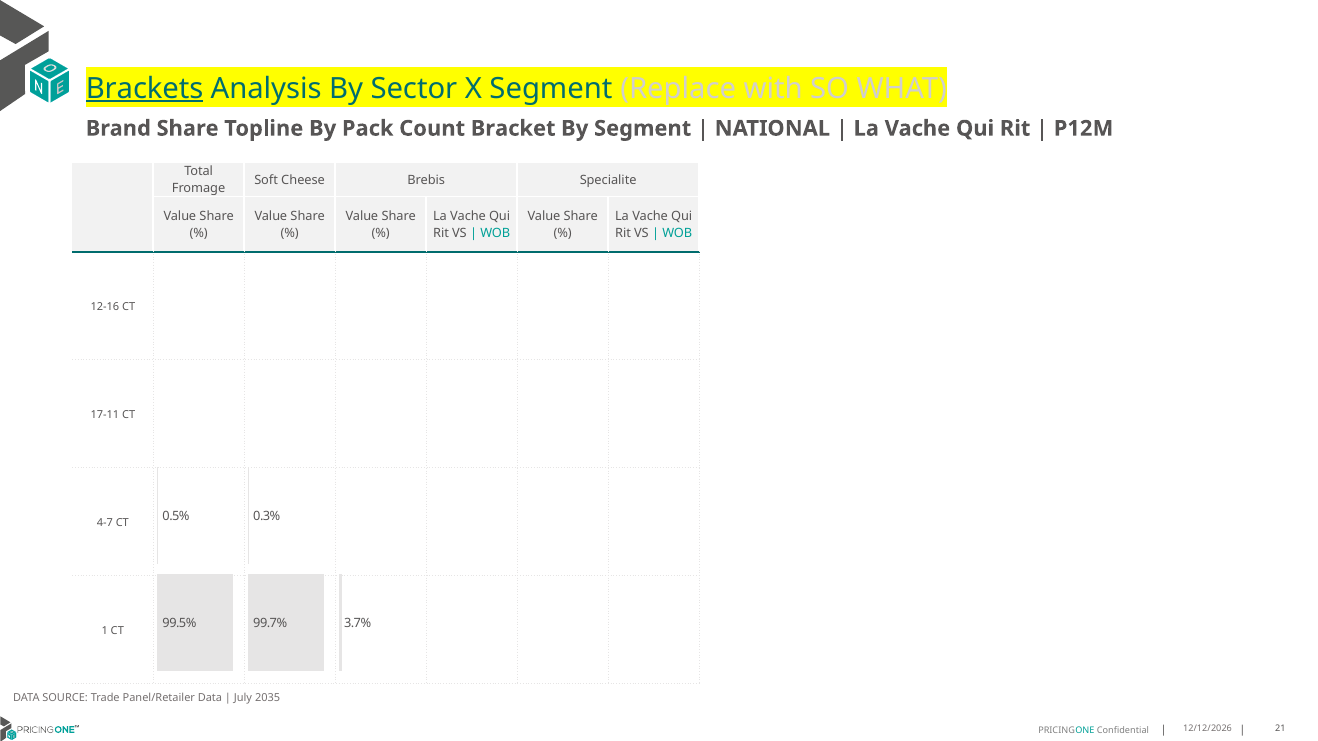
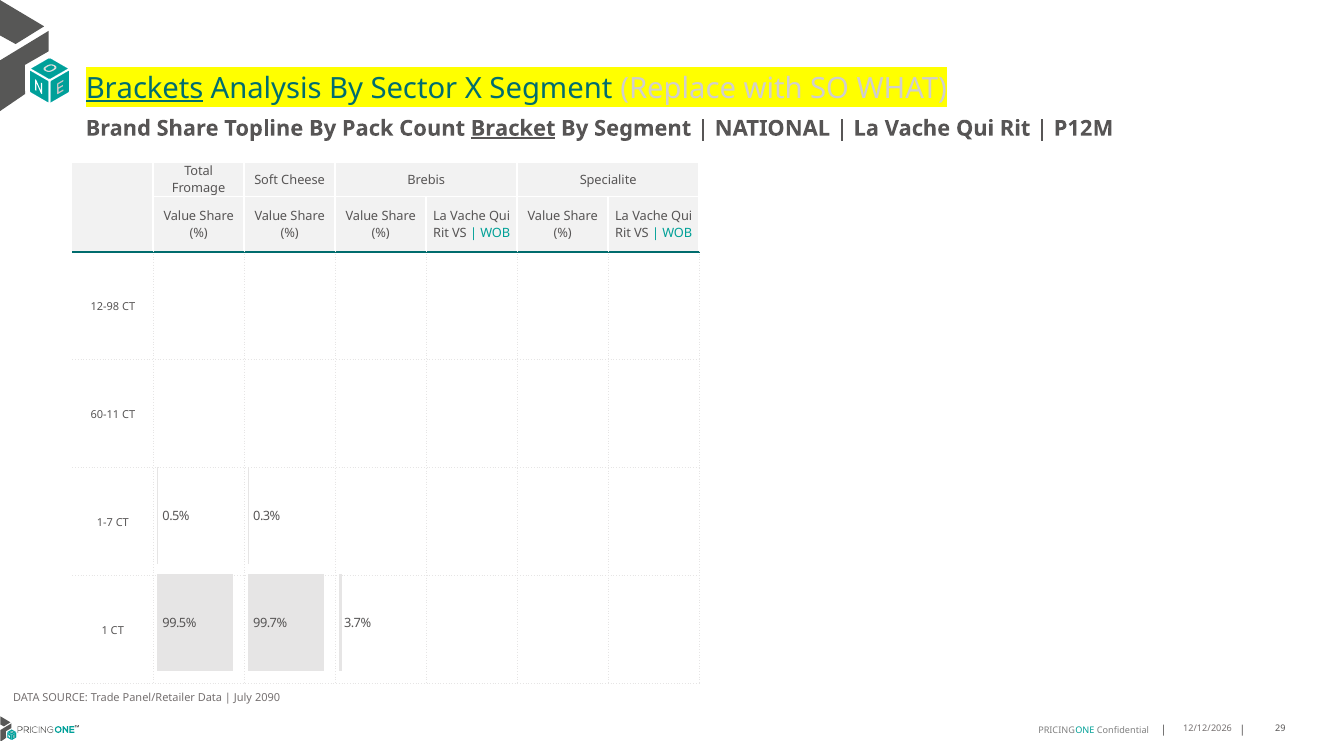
Bracket underline: none -> present (513, 128)
12-16: 12-16 -> 12-98 (105, 307)
17-11: 17-11 -> 60-11 (105, 415)
4-7: 4-7 -> 1-7 (105, 523)
2035: 2035 -> 2090 (268, 698)
21: 21 -> 29 (1280, 729)
